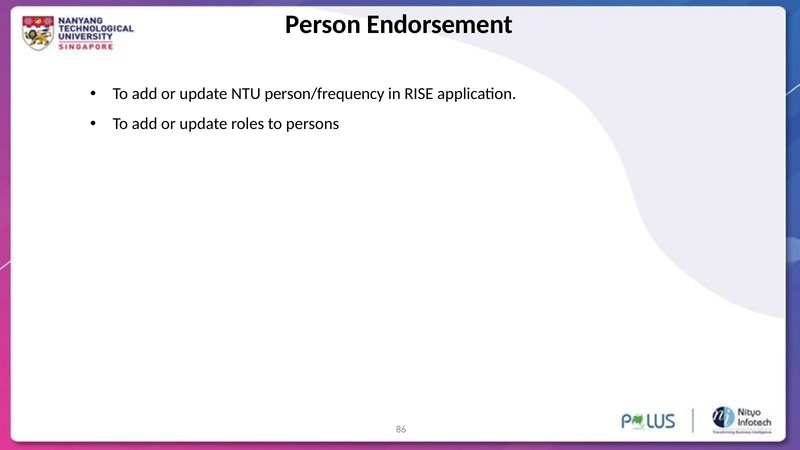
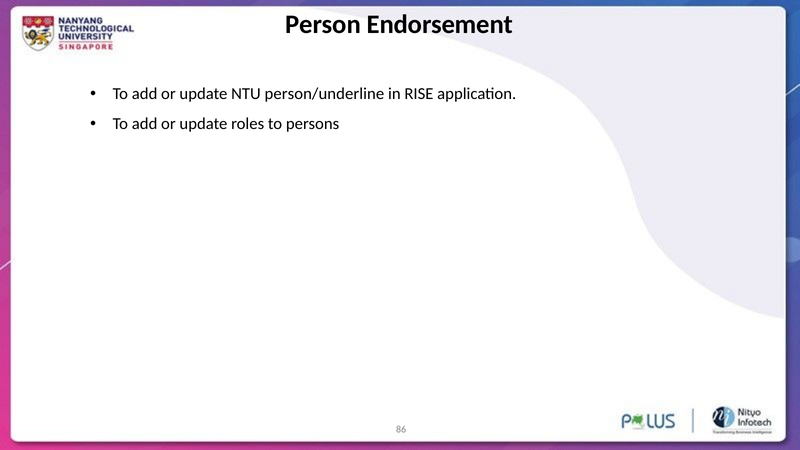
person/frequency: person/frequency -> person/underline (324, 94)
